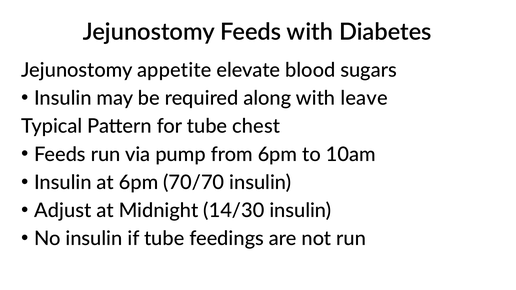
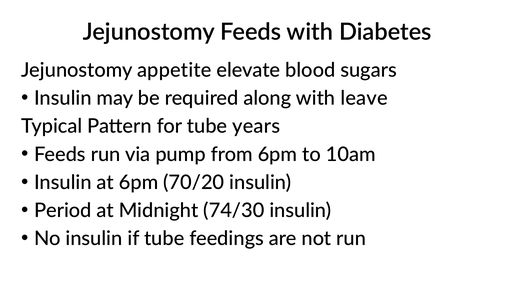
chest: chest -> years (256, 126)
70/70: 70/70 -> 70/20 (194, 183)
Adjust: Adjust -> Period (63, 211)
14/30: 14/30 -> 74/30 (234, 211)
